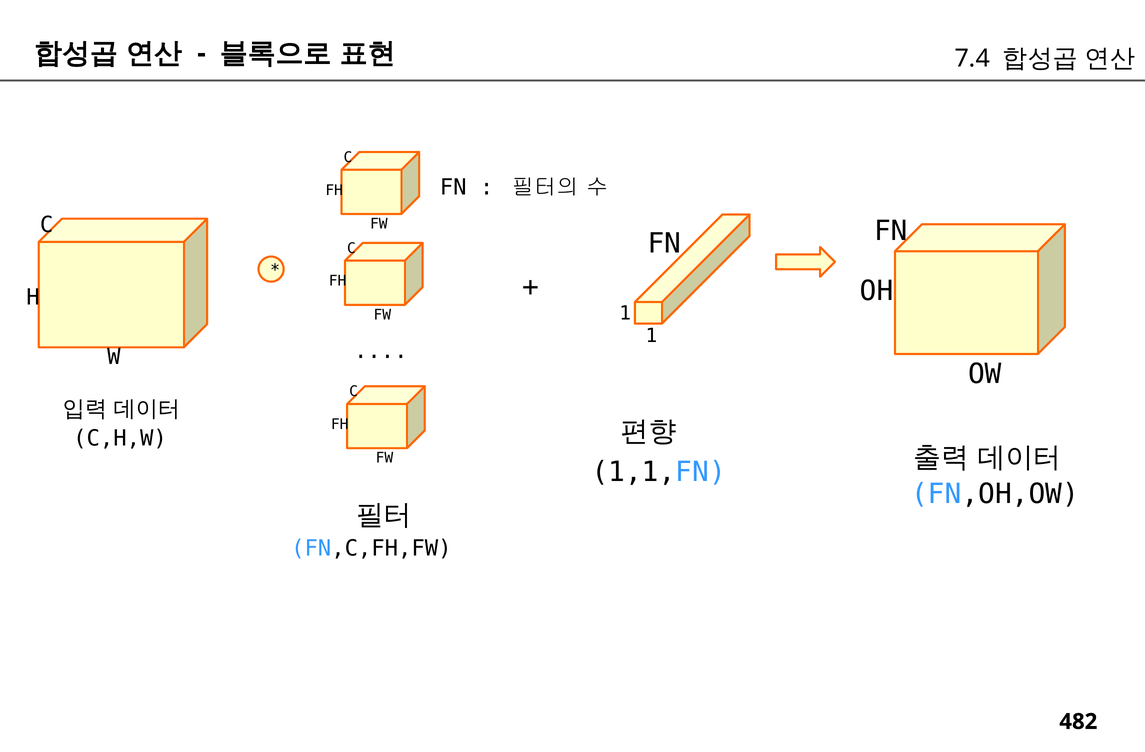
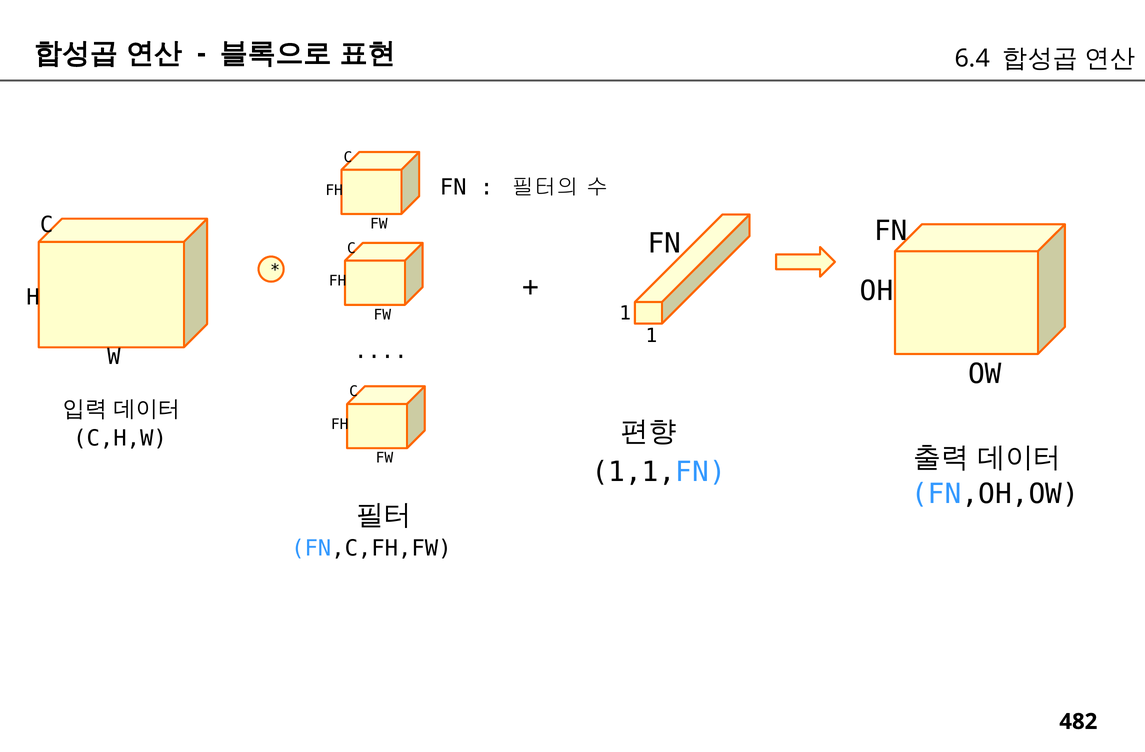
7.4: 7.4 -> 6.4 (972, 59)
